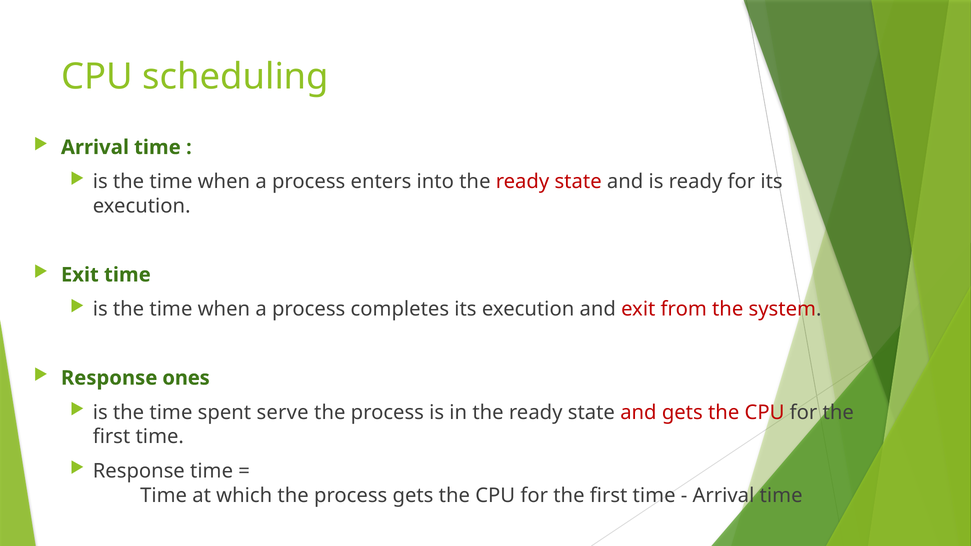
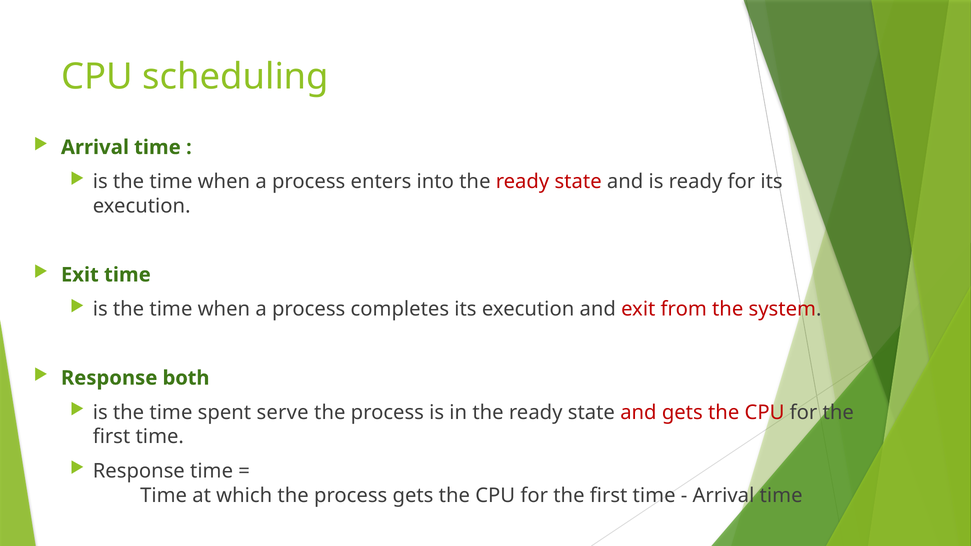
ones: ones -> both (186, 378)
